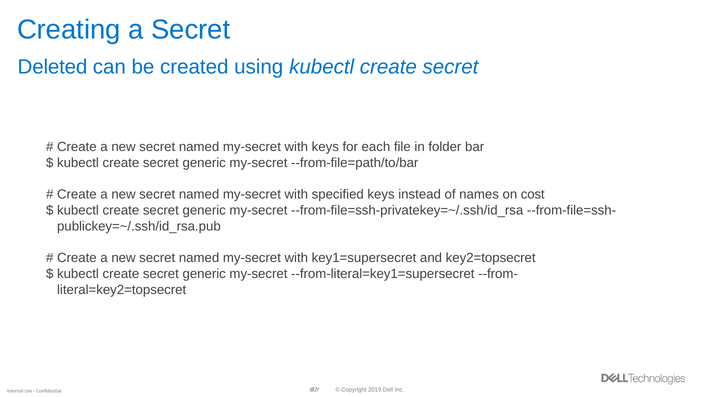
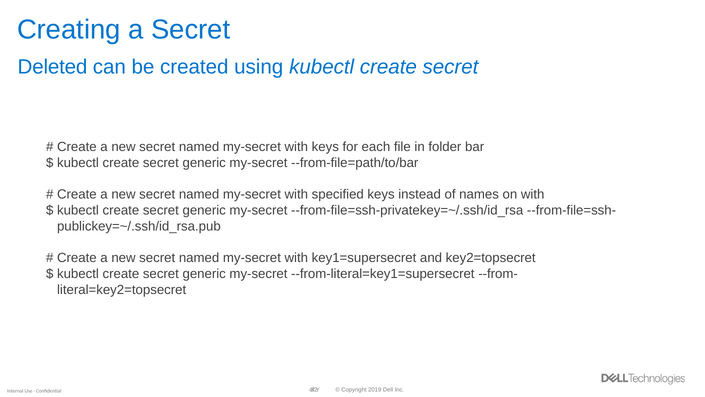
on cost: cost -> with (533, 194)
